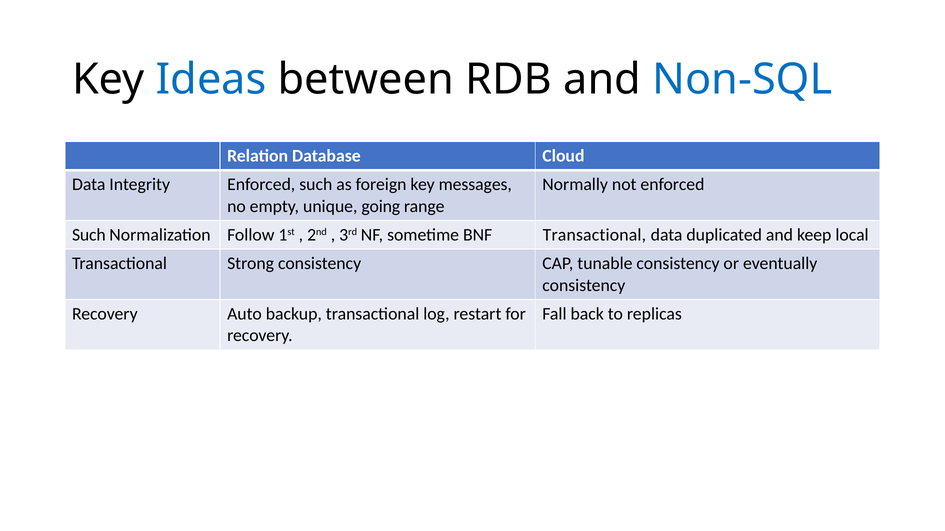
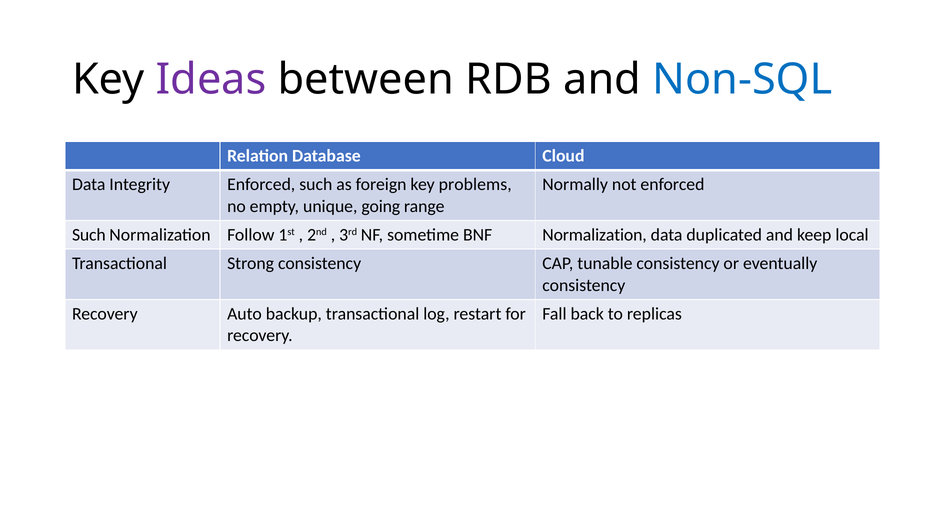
Ideas colour: blue -> purple (211, 79)
messages: messages -> problems (475, 185)
BNF Transactional: Transactional -> Normalization (595, 235)
